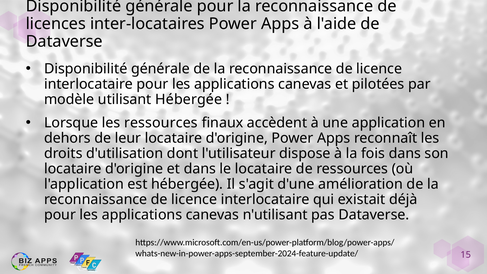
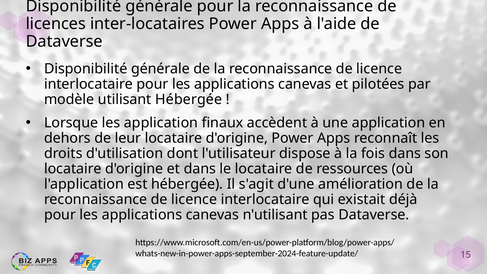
les ressources: ressources -> application (161, 123)
